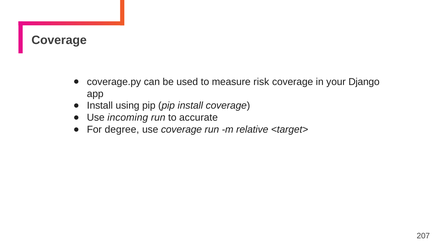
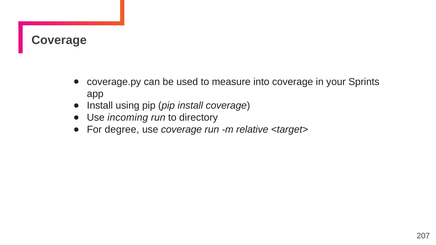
risk: risk -> into (261, 82)
Django: Django -> Sprints (364, 82)
accurate: accurate -> directory (199, 118)
